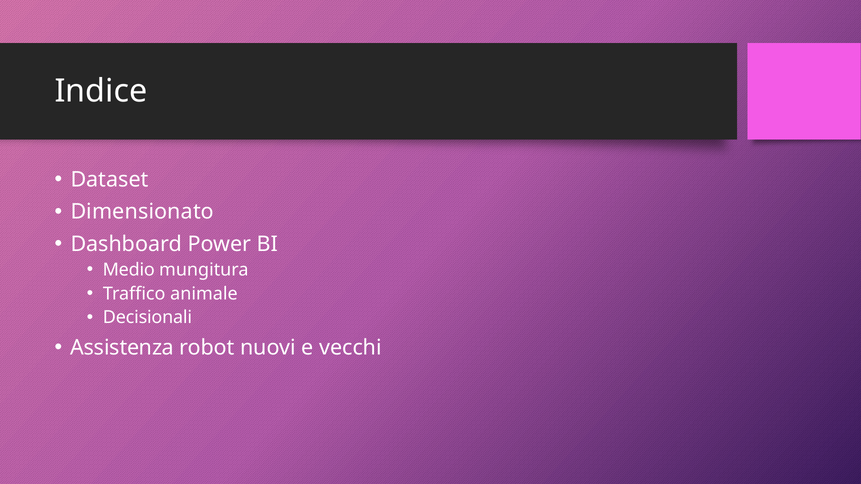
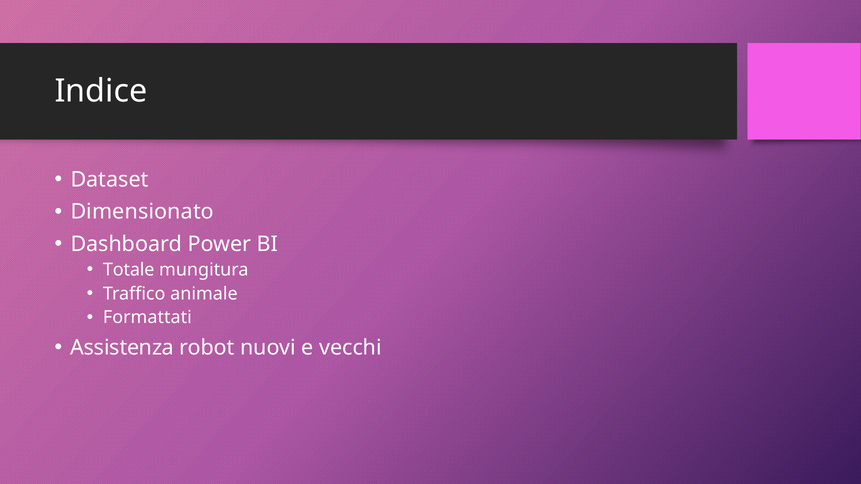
Medio: Medio -> Totale (129, 270)
Decisionali: Decisionali -> Formattati (147, 318)
